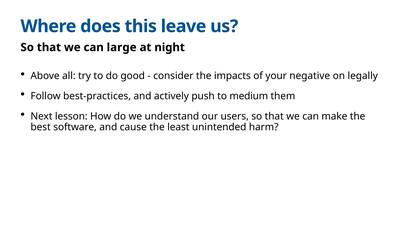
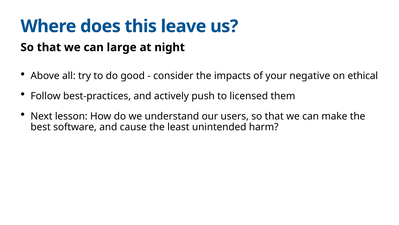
legally: legally -> ethical (363, 76)
medium: medium -> licensed (249, 96)
